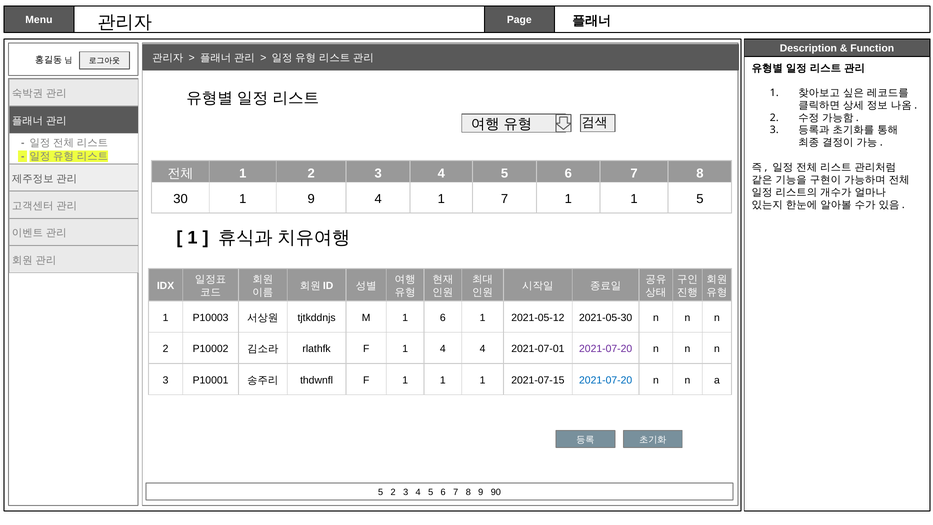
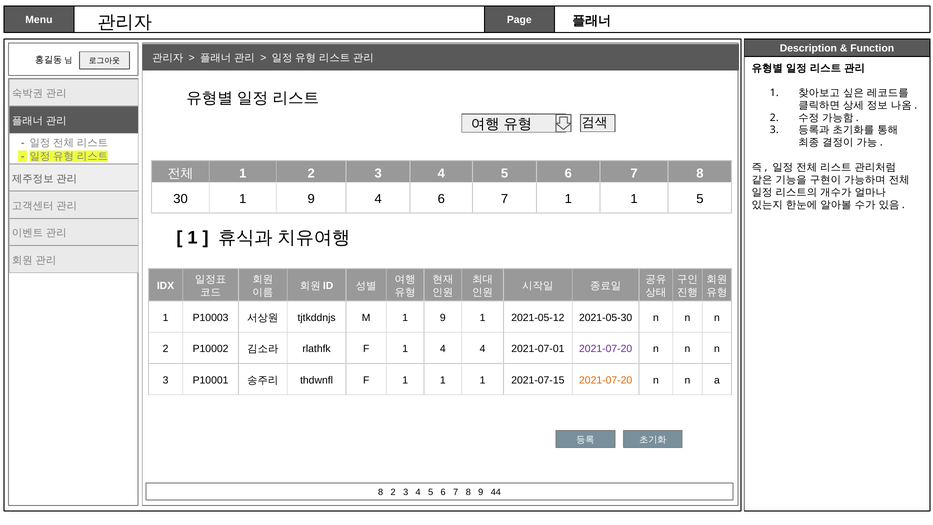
4 1: 1 -> 6 (441, 199)
M 1 6: 6 -> 9 (443, 318)
2021-07-20 colour: blue -> orange (606, 380)
5: 5 -> 8 (381, 492)
90: 90 -> 44 (496, 492)
